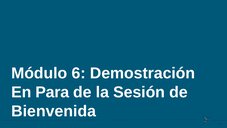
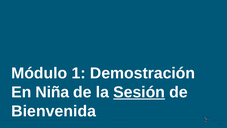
6: 6 -> 1 (79, 73)
Para: Para -> Niña (52, 92)
Sesión underline: none -> present (139, 92)
